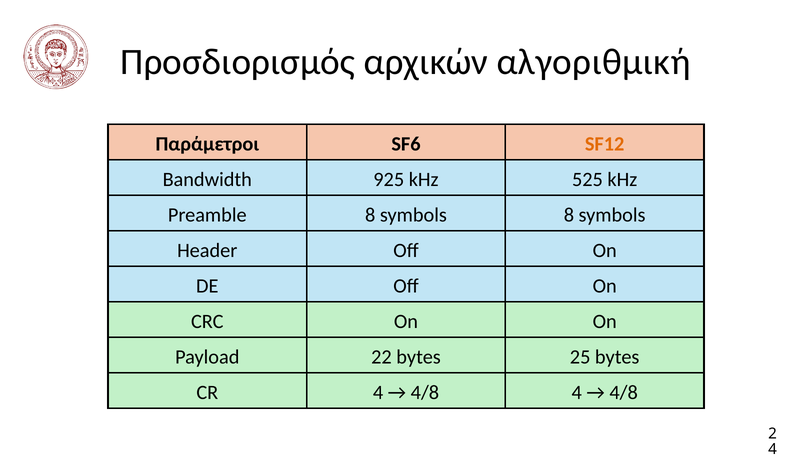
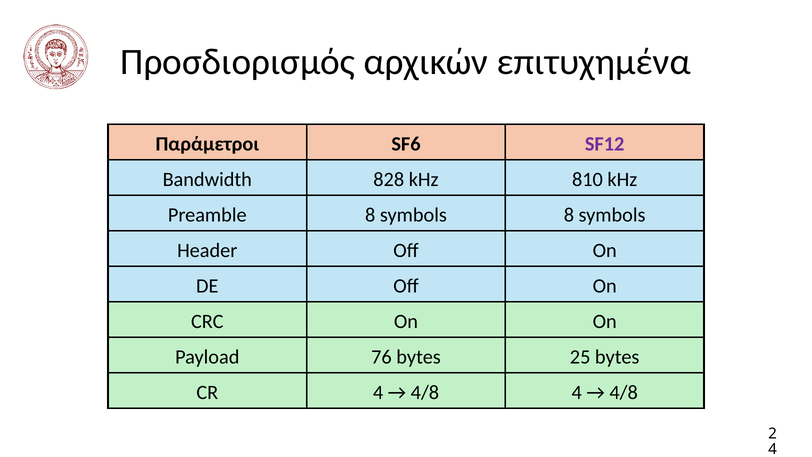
αλγοριθμική: αλγοριθμική -> επιτυχημένα (594, 62)
SF12 colour: orange -> purple (605, 144)
925: 925 -> 828 (389, 179)
525: 525 -> 810 (587, 179)
22: 22 -> 76 (381, 357)
